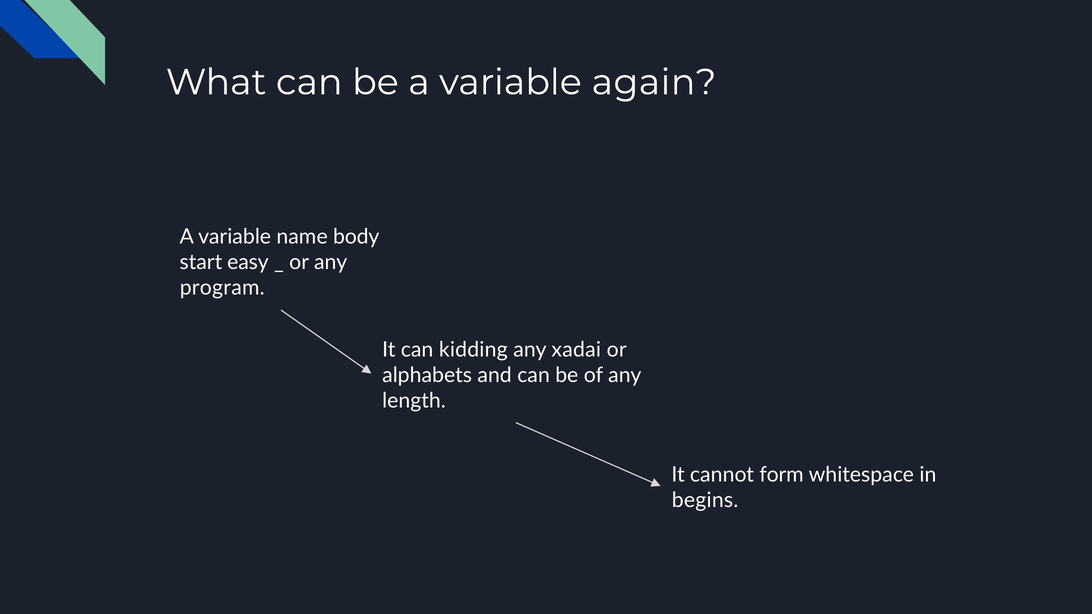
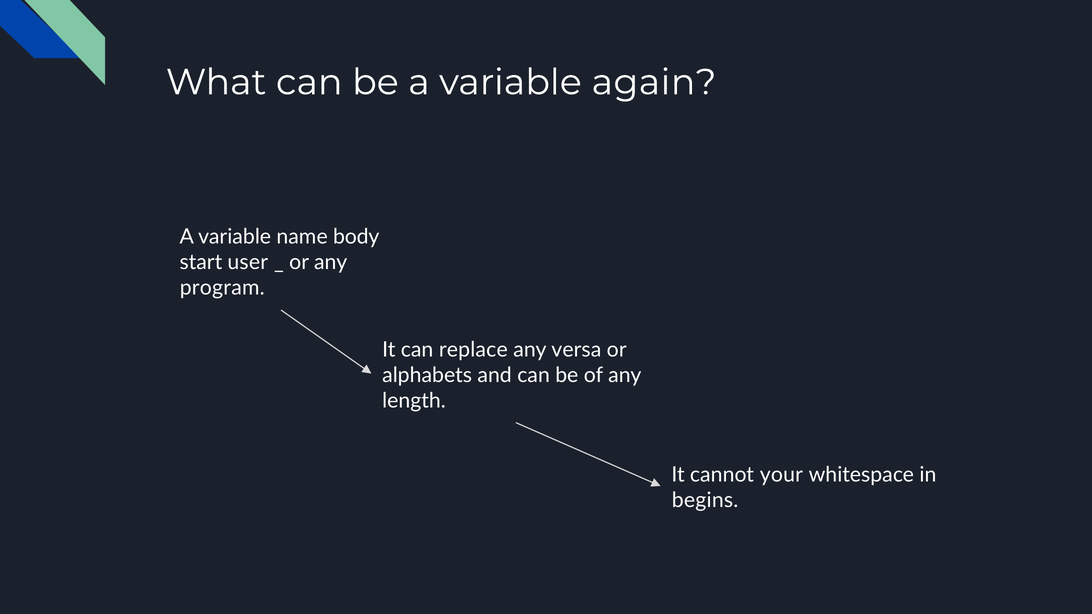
easy: easy -> user (248, 263)
kidding: kidding -> replace (473, 350)
xadai: xadai -> versa (576, 350)
form: form -> your (781, 475)
